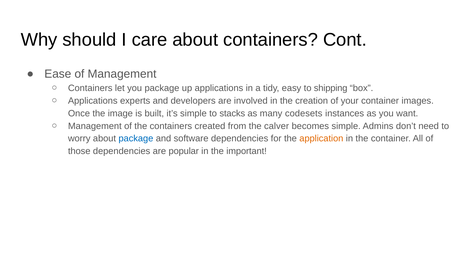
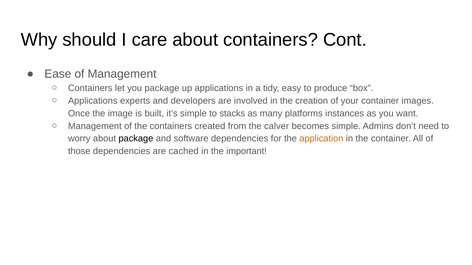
shipping: shipping -> produce (331, 88)
codesets: codesets -> platforms (304, 114)
package colour: blue -> black (136, 139)
popular: popular -> cached (184, 152)
